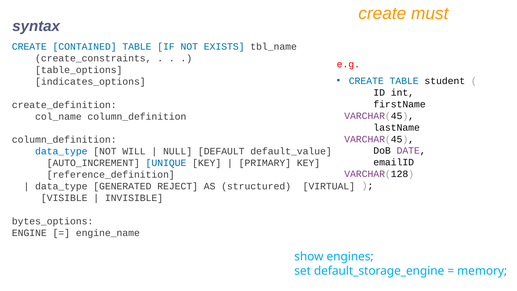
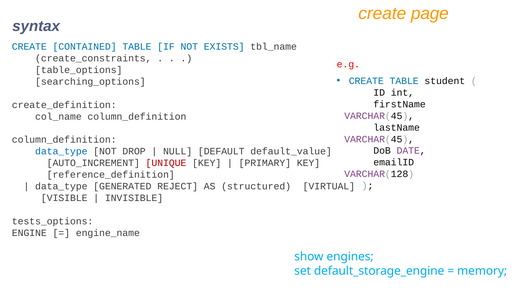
must: must -> page (430, 13)
indicates_options: indicates_options -> searching_options (90, 81)
WILL: WILL -> DROP (134, 151)
UNIQUE colour: blue -> red (166, 163)
bytes_options: bytes_options -> tests_options (53, 221)
